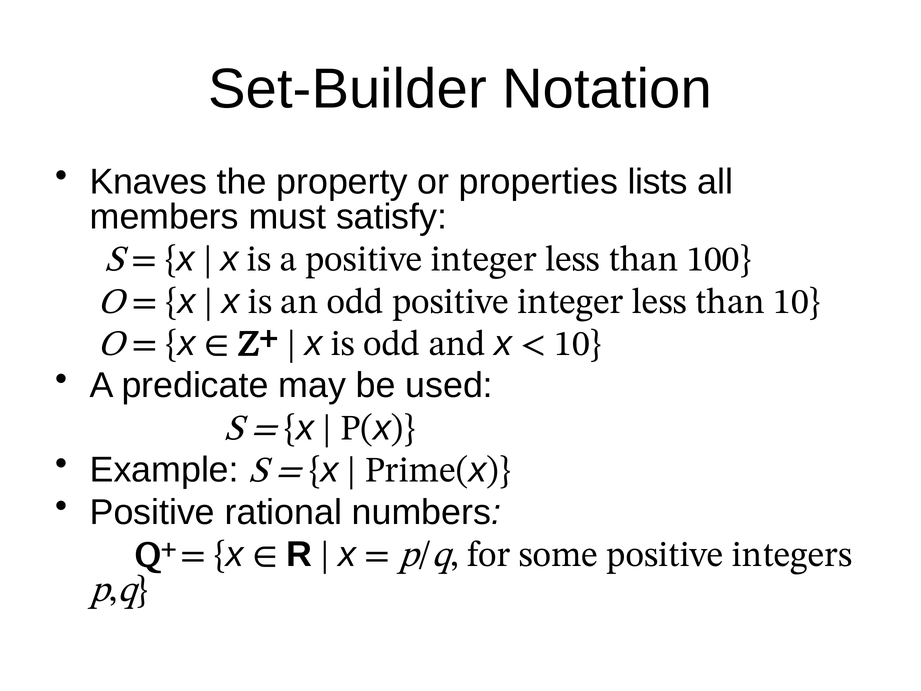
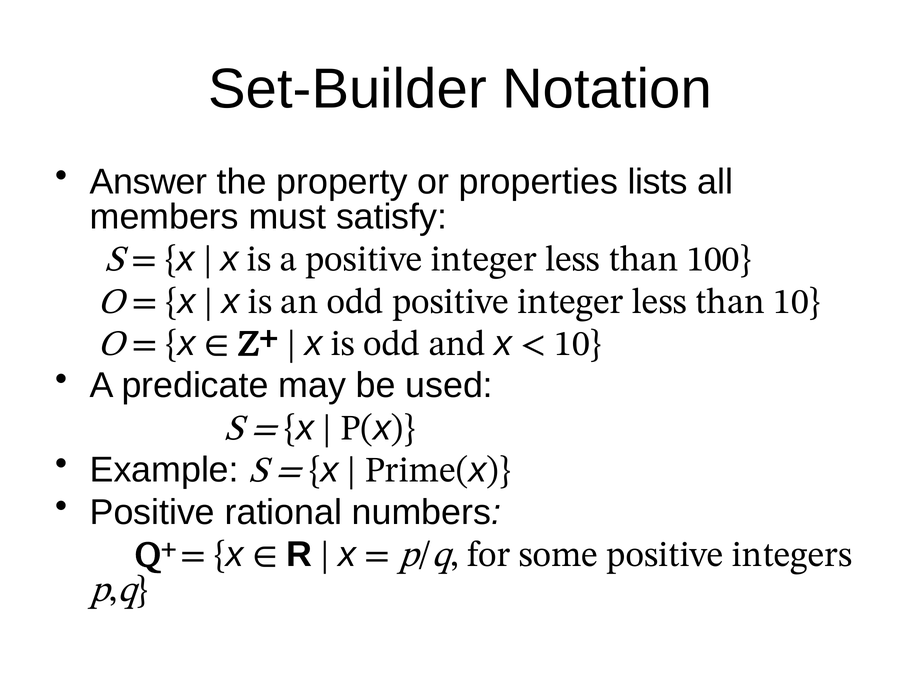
Knaves: Knaves -> Answer (149, 182)
